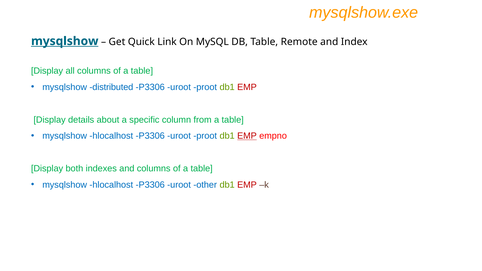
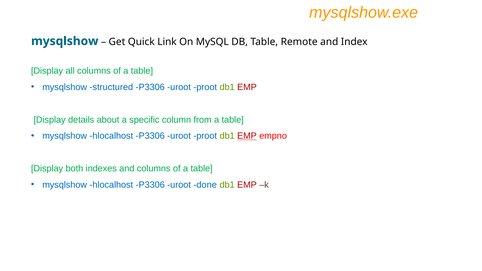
mysqlshow underline: present -> none (65, 41)
distributed: distributed -> structured (111, 87)
other: other -> done (205, 185)
